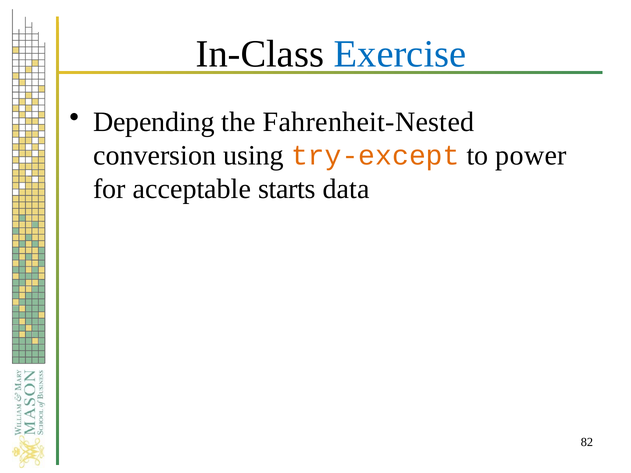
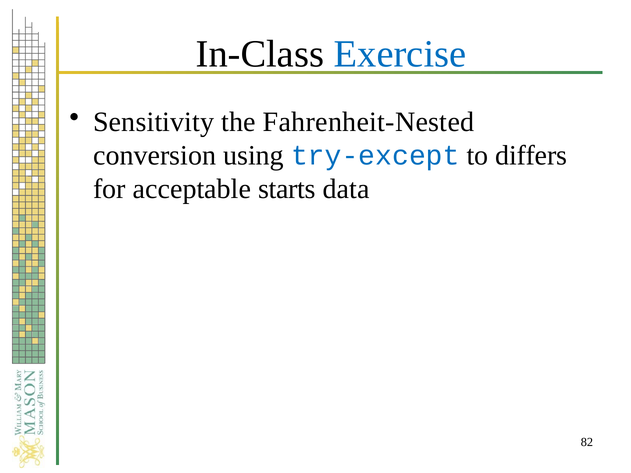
Depending: Depending -> Sensitivity (154, 122)
try-except colour: orange -> blue (375, 156)
power: power -> differs (531, 156)
